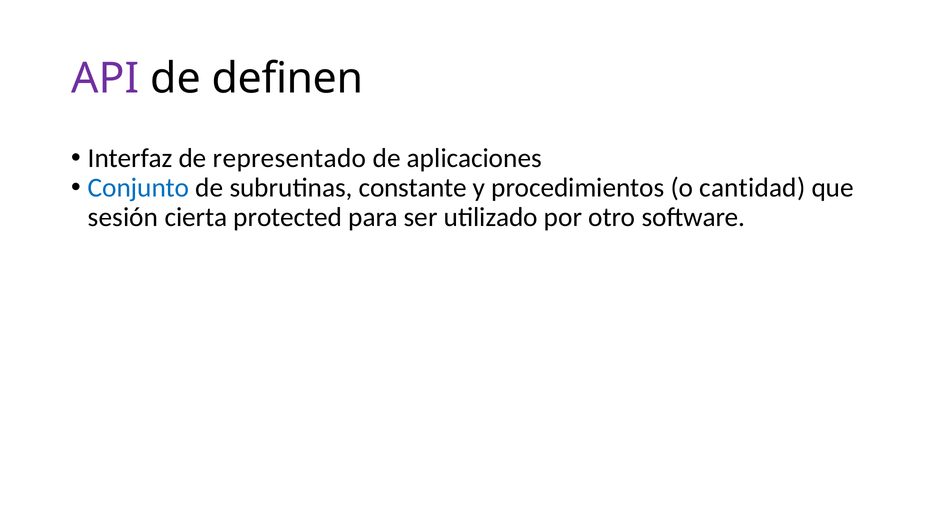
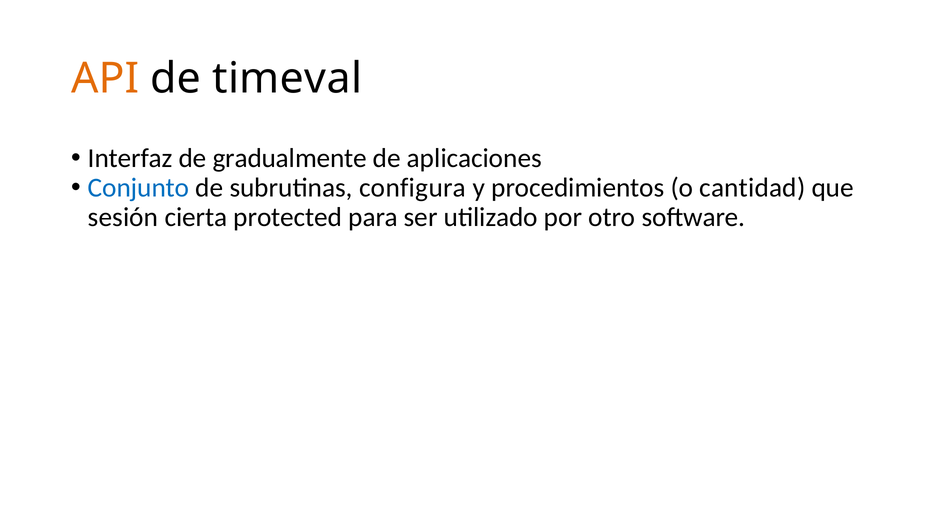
API colour: purple -> orange (105, 79)
definen: definen -> timeval (287, 79)
representado: representado -> gradualmente (290, 158)
constante: constante -> configura (413, 188)
